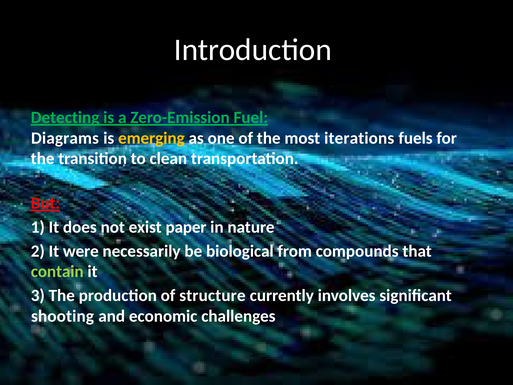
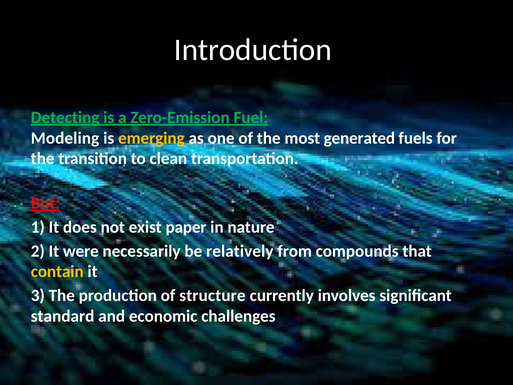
Diagrams: Diagrams -> Modeling (65, 138)
iterations: iterations -> generated (359, 138)
biological: biological -> relatively (240, 251)
contain colour: light green -> yellow (57, 271)
shooting: shooting -> standard (63, 316)
